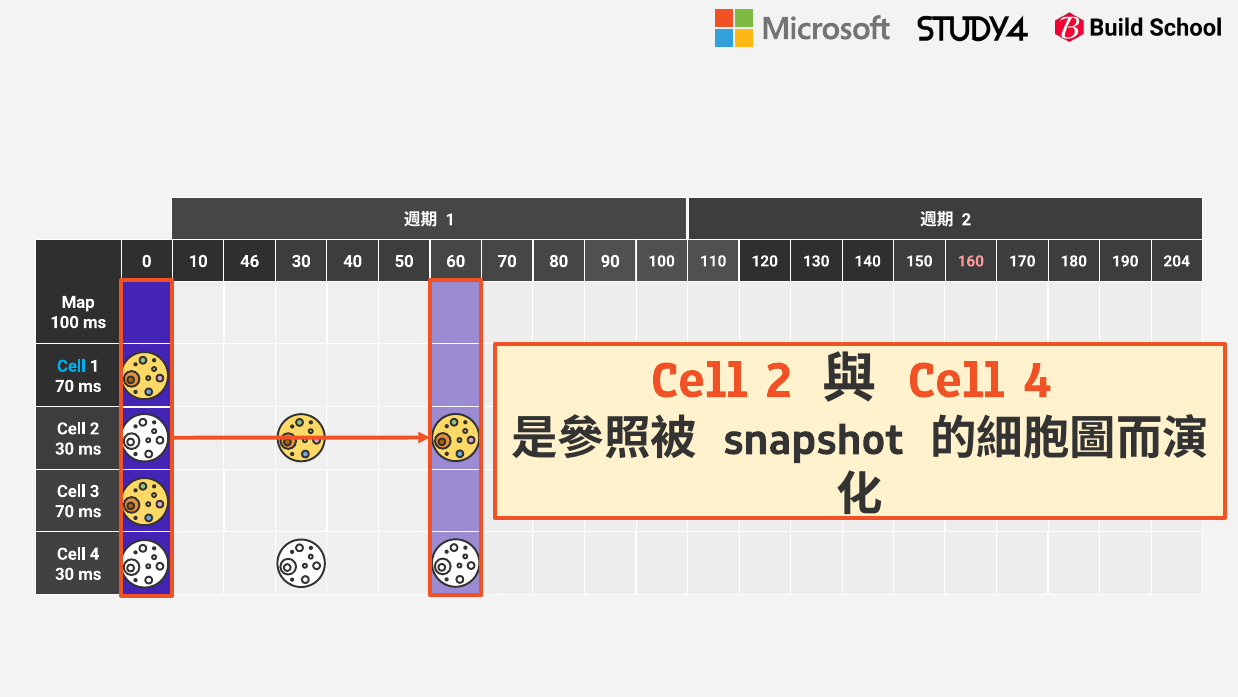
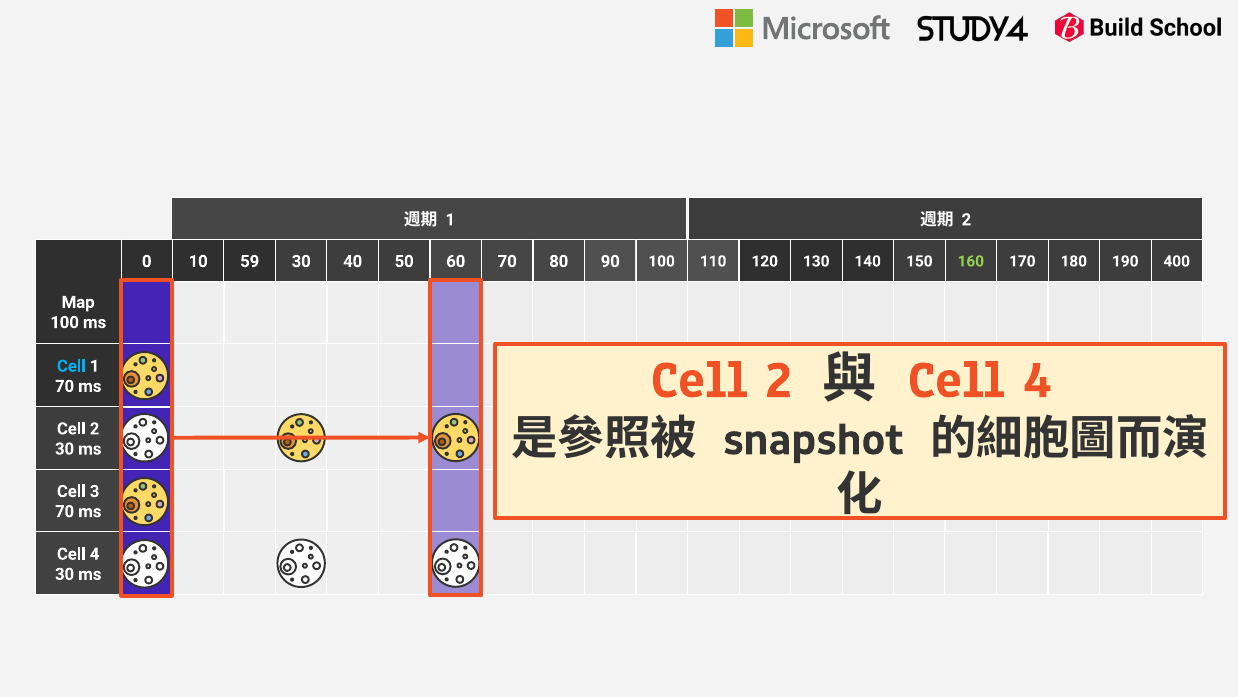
46: 46 -> 59 (250, 261)
160 colour: pink -> light green (971, 261)
204: 204 -> 400 (1177, 261)
